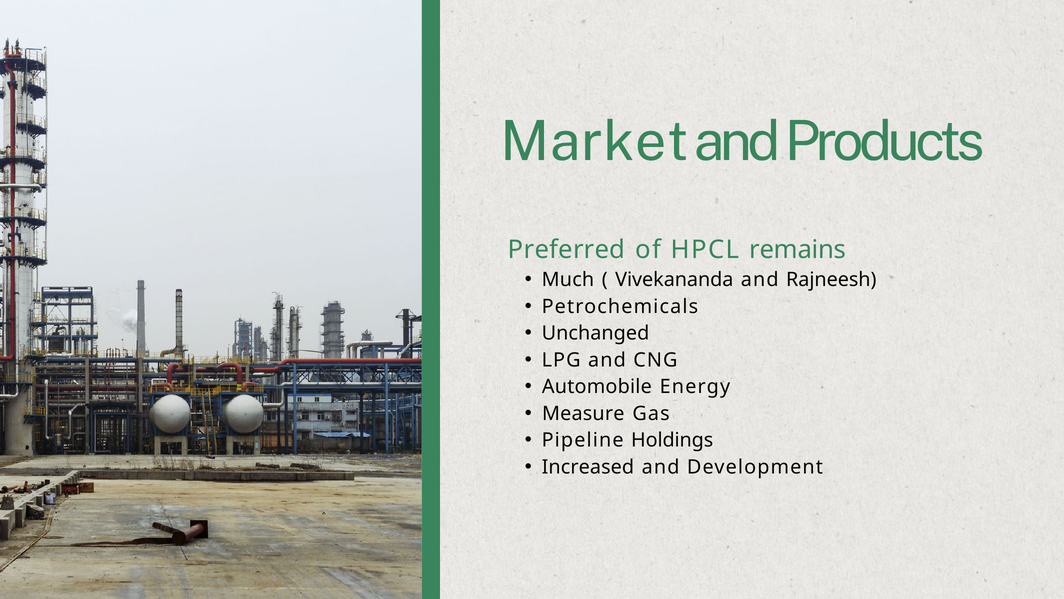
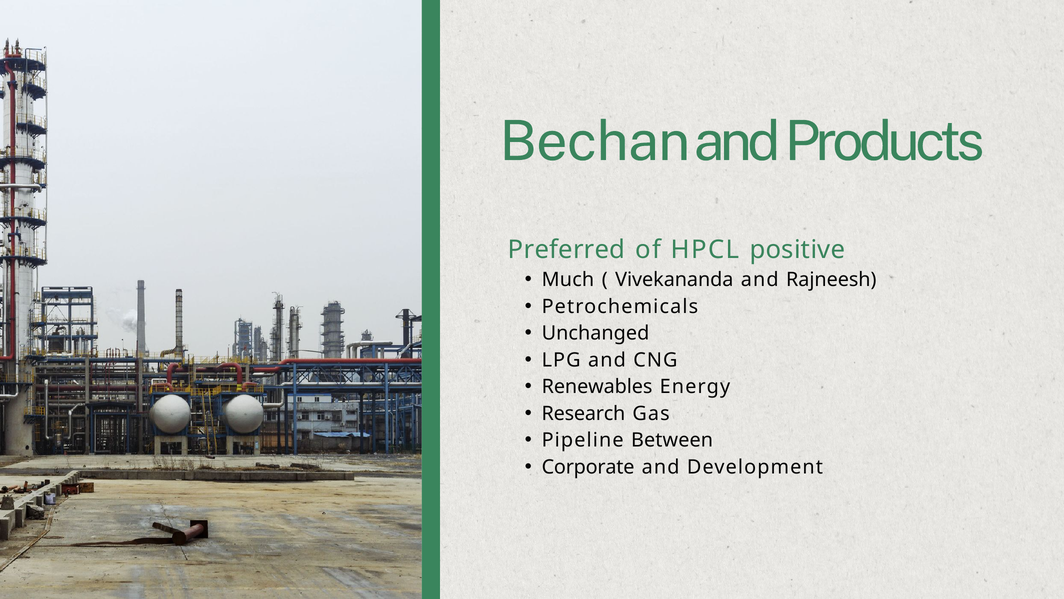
Market: Market -> Bechan (595, 142)
remains: remains -> positive (797, 250)
Automobile: Automobile -> Renewables (597, 387)
Measure: Measure -> Research (583, 413)
Holdings: Holdings -> Between (672, 440)
Increased: Increased -> Corporate (588, 467)
